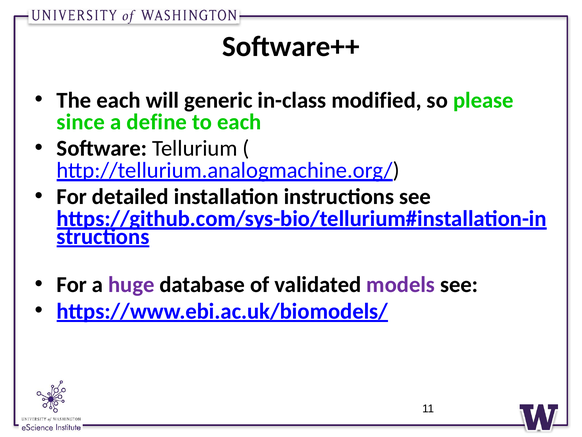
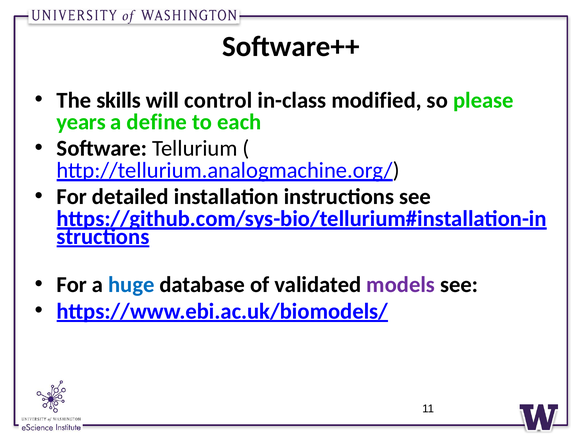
The each: each -> skills (119, 100)
generic: generic -> control (218, 100)
since: since -> years (81, 122)
huge colour: purple -> blue (131, 284)
